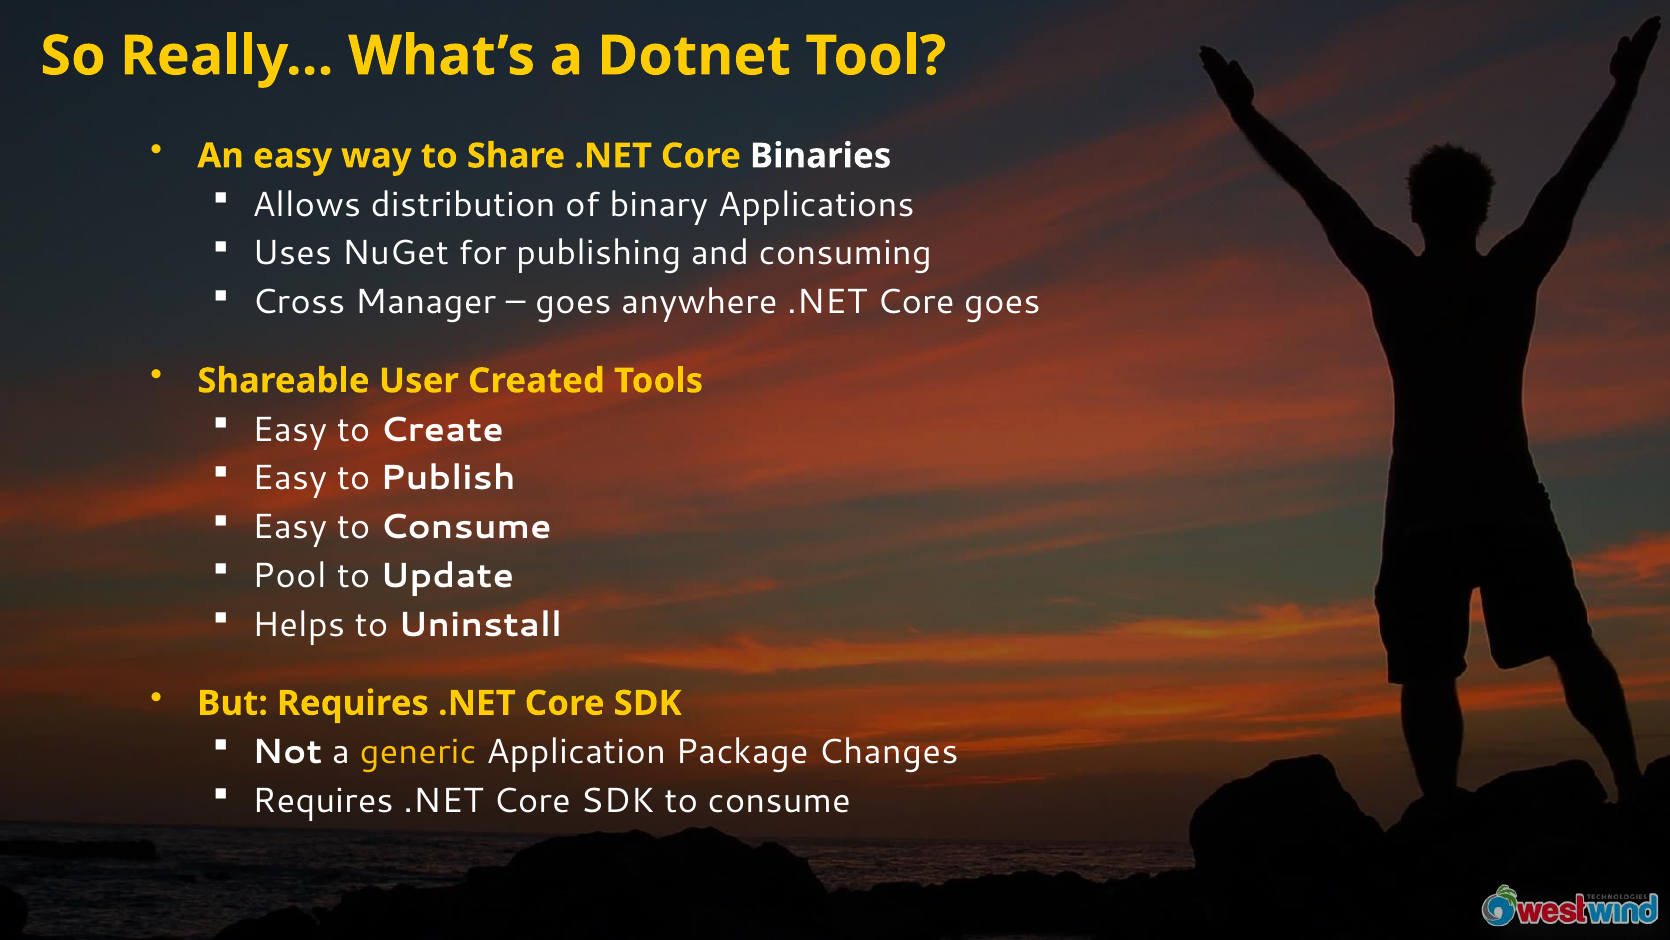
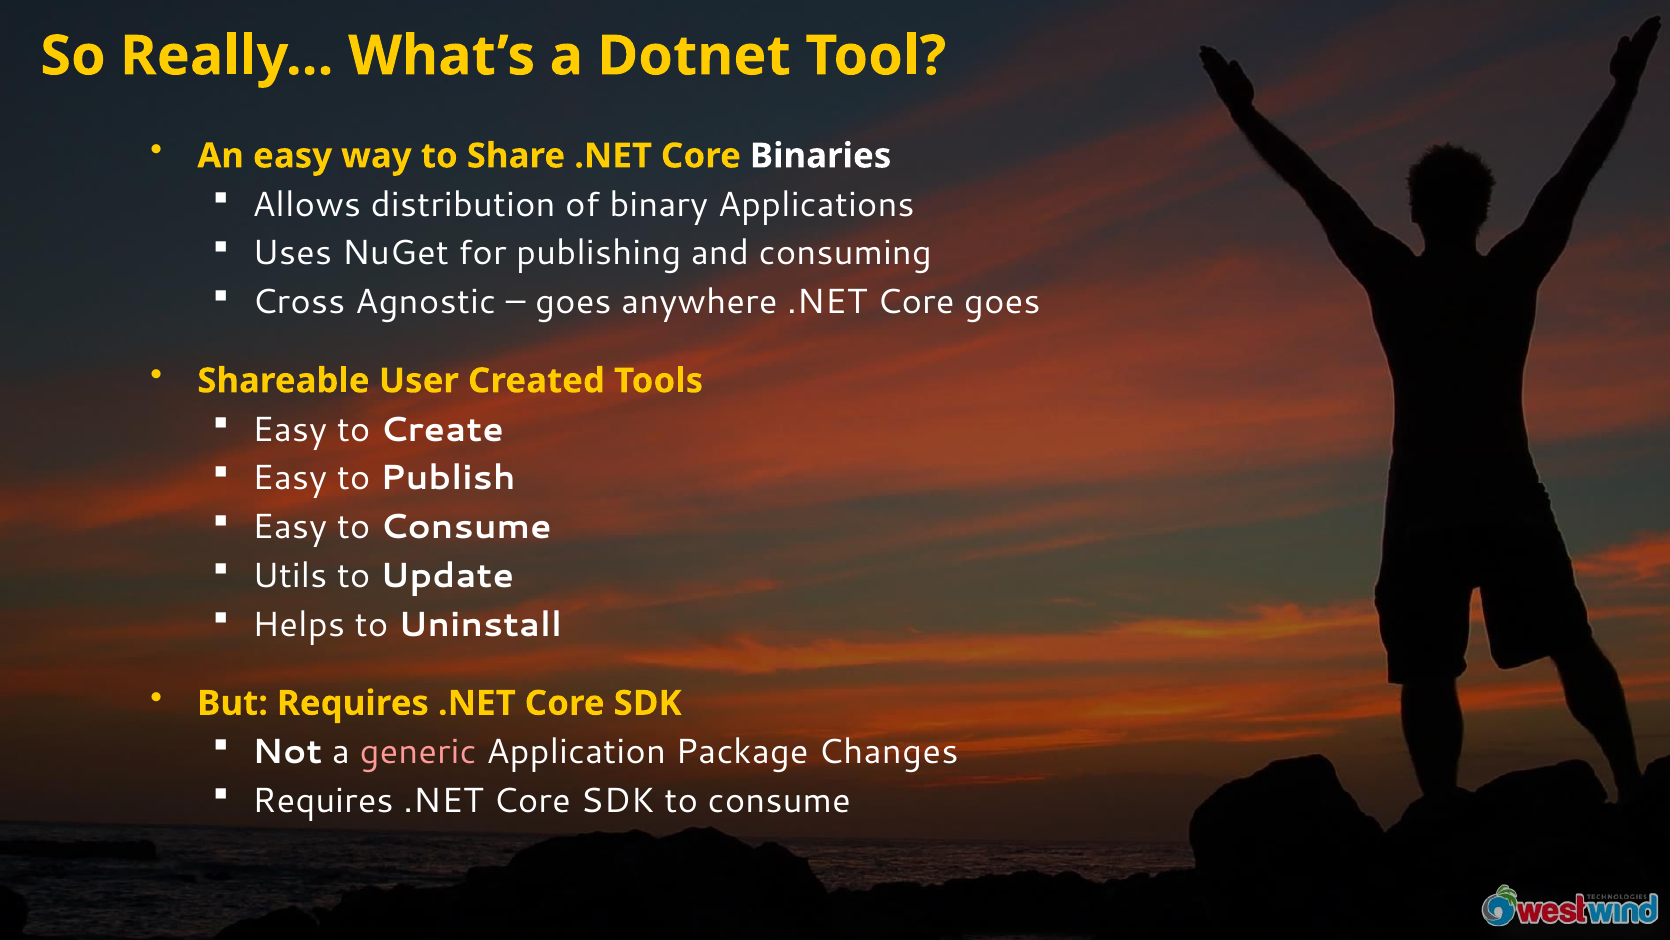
Manager: Manager -> Agnostic (426, 302)
Pool: Pool -> Utils (290, 576)
generic colour: yellow -> pink (418, 752)
